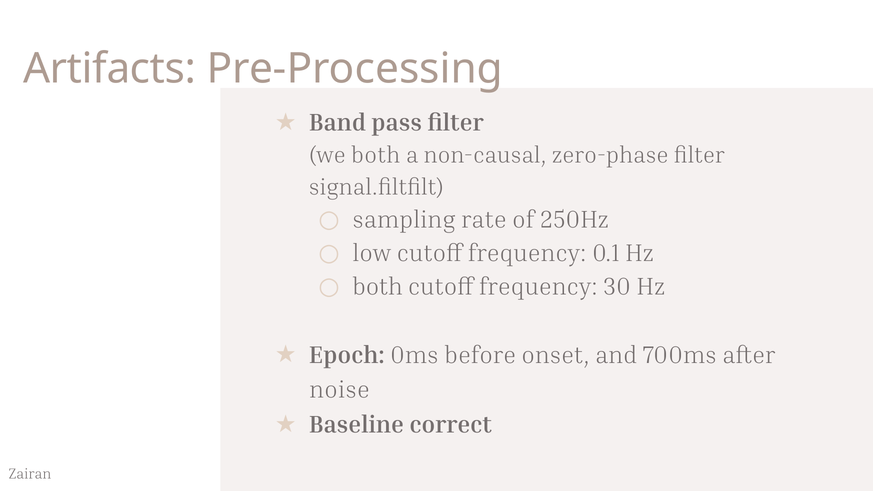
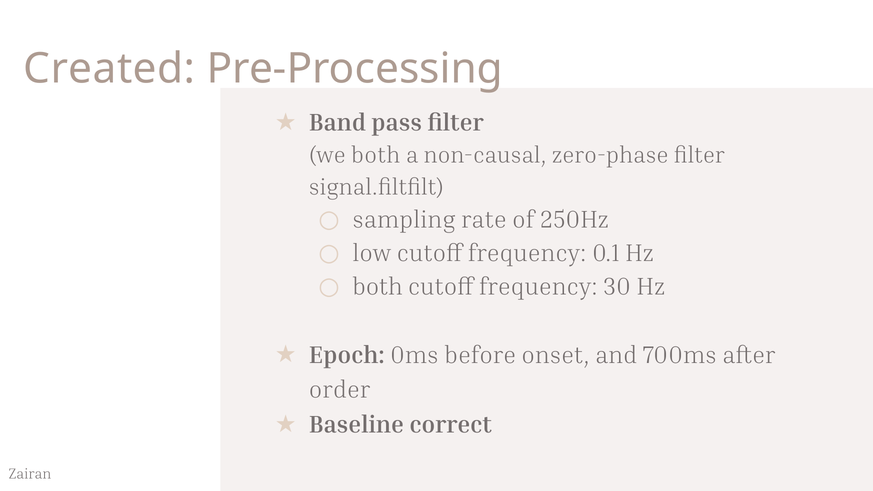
Artifacts: Artifacts -> Created (109, 69)
noise: noise -> order (340, 390)
